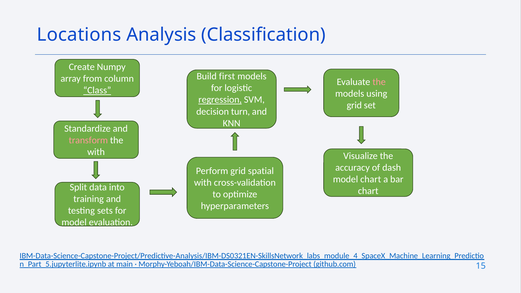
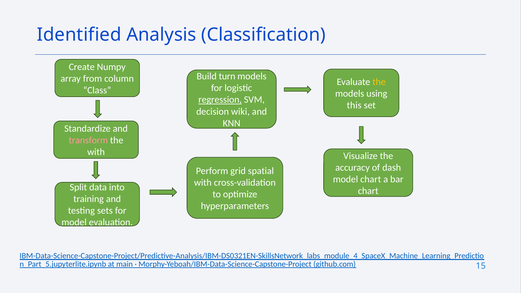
Locations: Locations -> Identified (79, 35)
first: first -> turn (227, 76)
the colour: pink -> yellow (379, 82)
Class underline: present -> none (97, 90)
grid: grid -> this (354, 105)
turn: turn -> wiki (240, 111)
